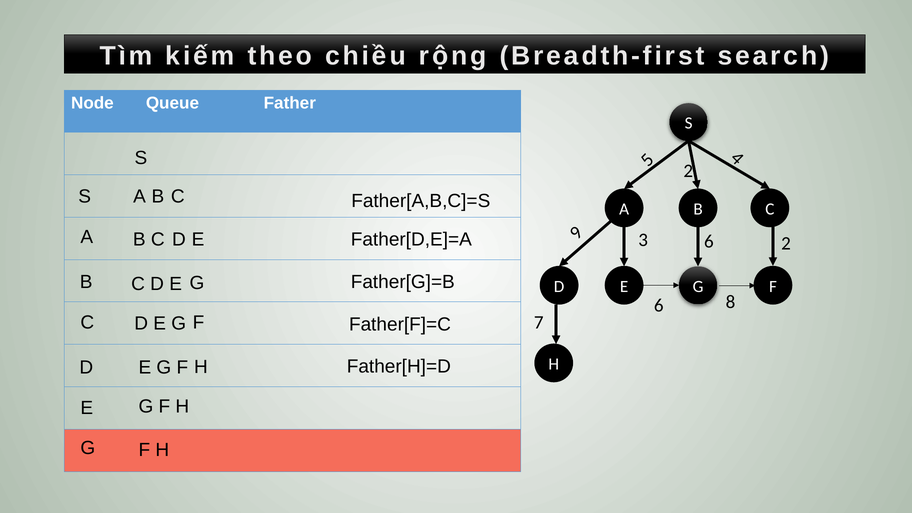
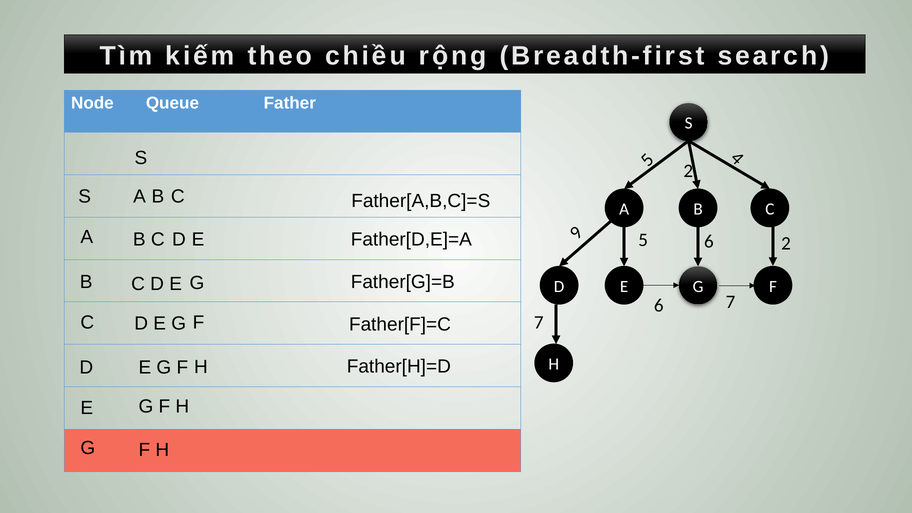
9 3: 3 -> 5 (643, 240)
6 8: 8 -> 7 (731, 302)
